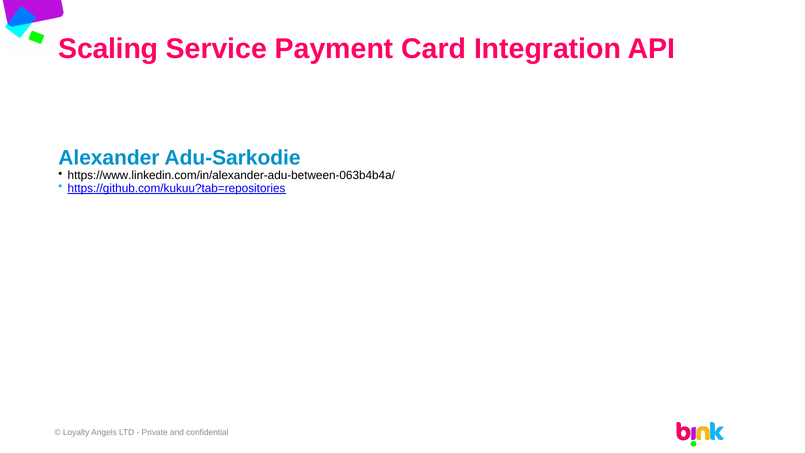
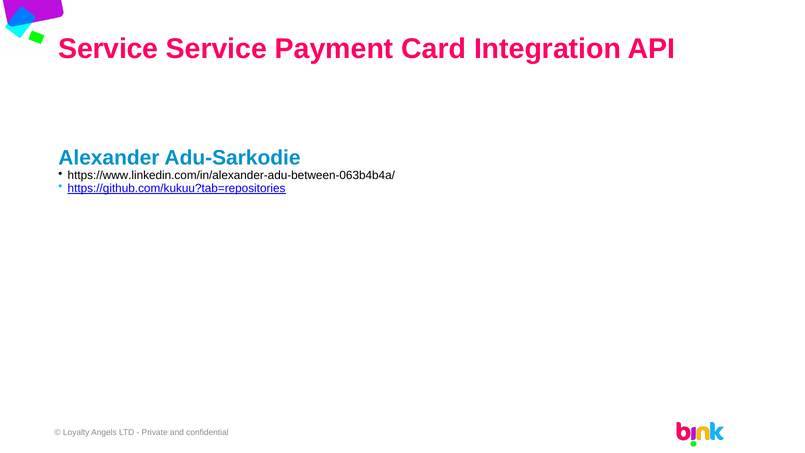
Scaling: Scaling -> Service (108, 49)
